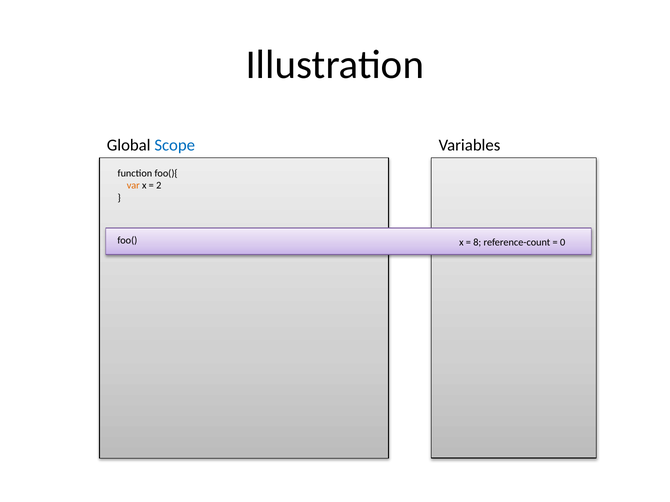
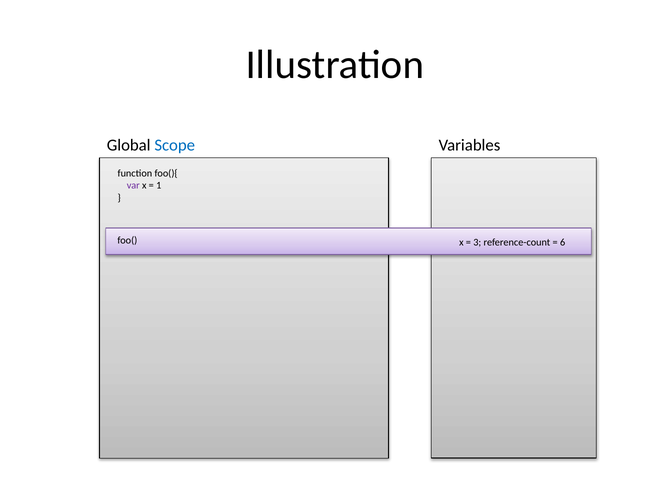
var colour: orange -> purple (133, 186)
2: 2 -> 1 (159, 186)
8: 8 -> 3 (477, 242)
0: 0 -> 6 (563, 242)
